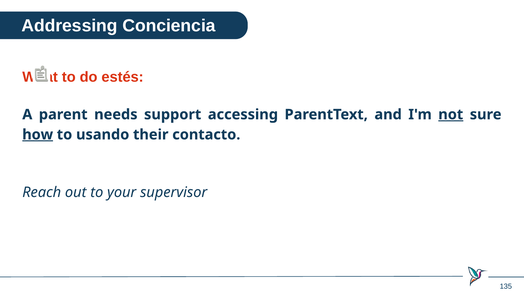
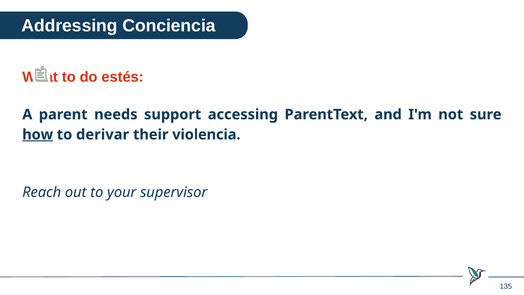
not underline: present -> none (451, 114)
usando: usando -> derivar (103, 135)
contacto: contacto -> violencia (206, 135)
